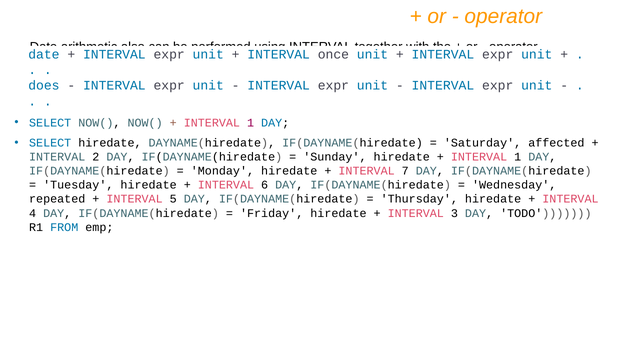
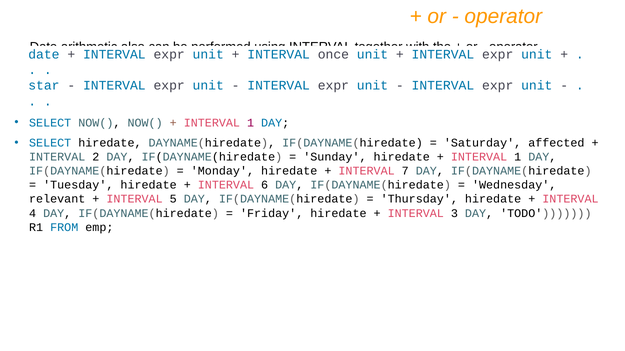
does: does -> star (44, 86)
repeated: repeated -> relevant (57, 199)
